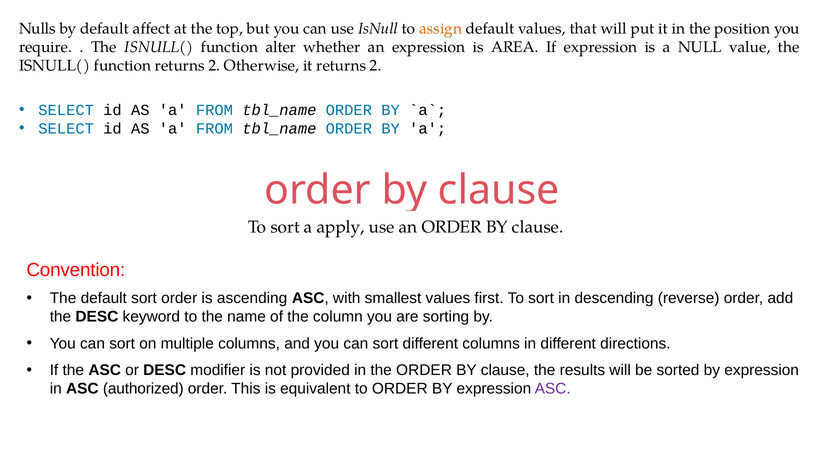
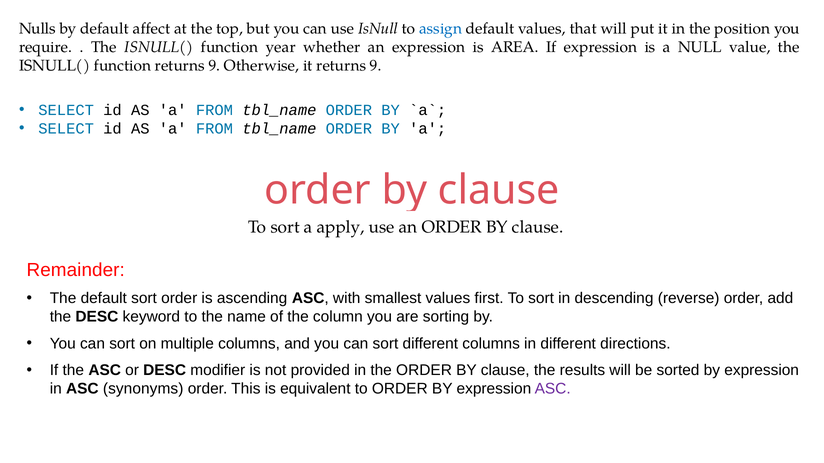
assign colour: orange -> blue (441, 29)
alter: alter -> year (281, 47)
function returns 2: 2 -> 9 (214, 66)
it returns 2: 2 -> 9 (376, 66)
Convention: Convention -> Remainder (76, 270)
authorized: authorized -> synonyms (143, 389)
